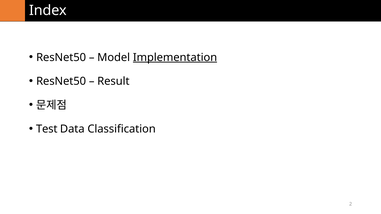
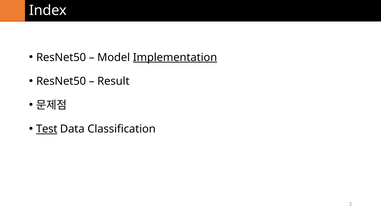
Test underline: none -> present (47, 129)
